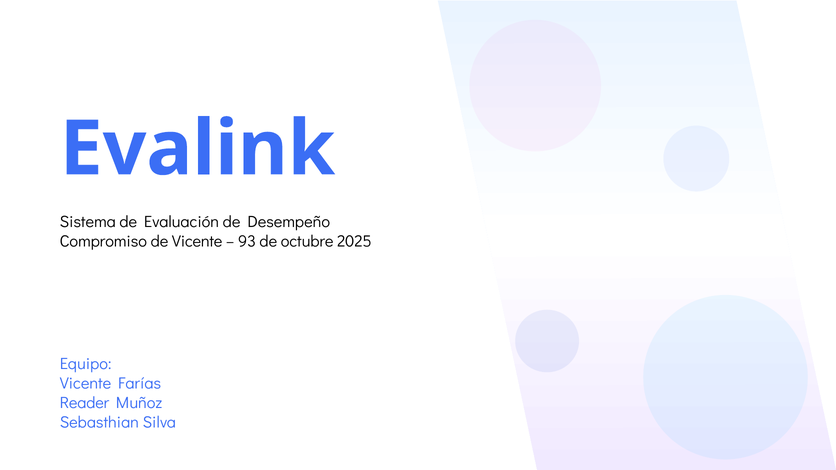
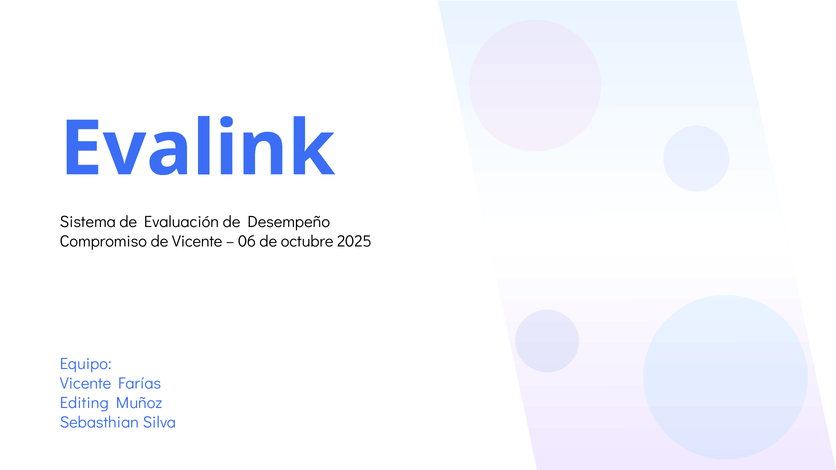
93: 93 -> 06 (247, 241)
Reader: Reader -> Editing (84, 403)
